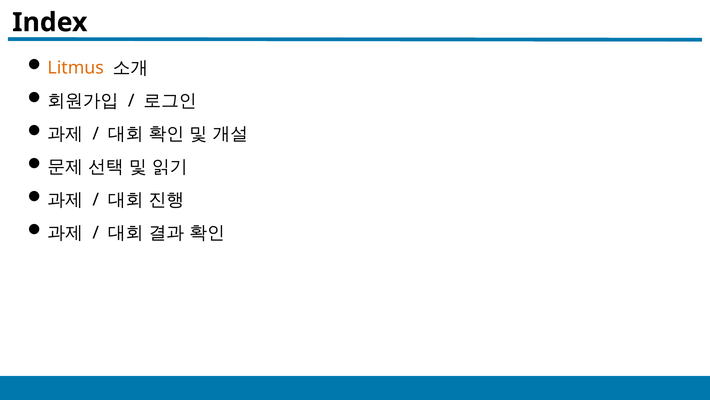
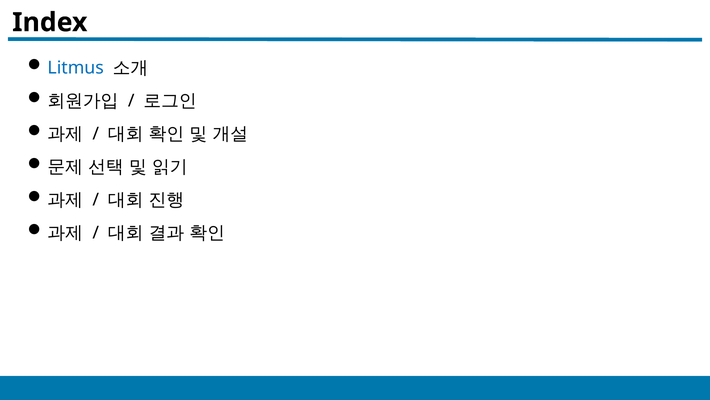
Litmus colour: orange -> blue (76, 68)
